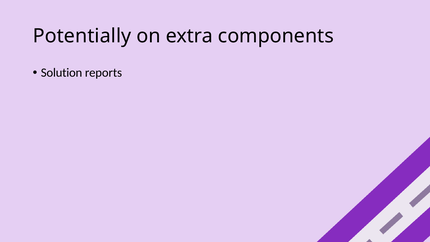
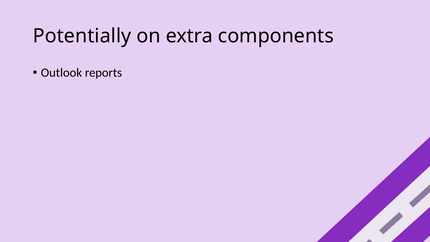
Solution: Solution -> Outlook (61, 73)
